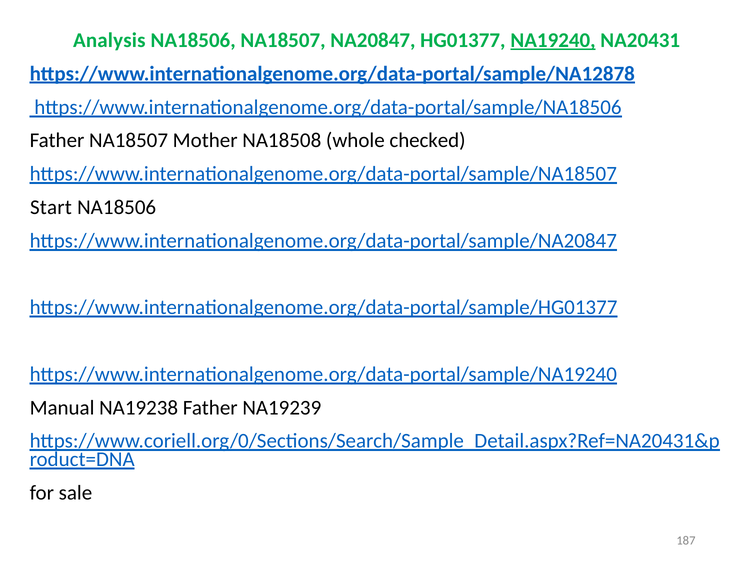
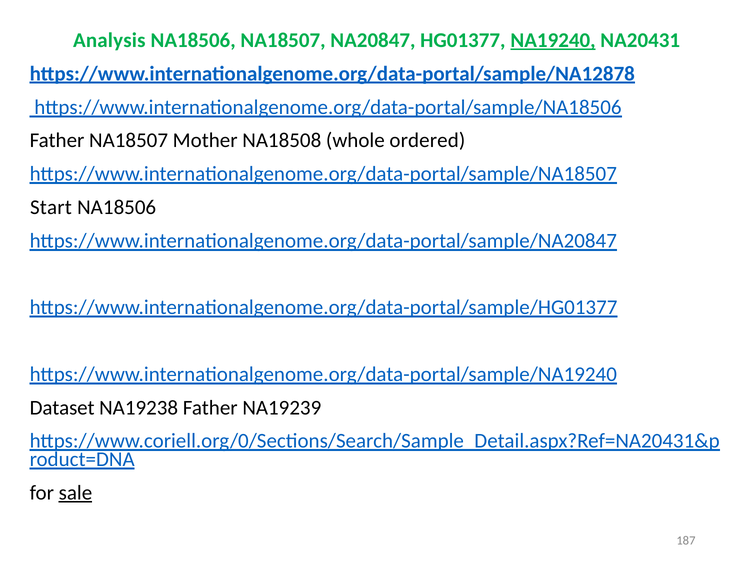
checked: checked -> ordered (427, 141)
Manual: Manual -> Dataset (62, 408)
sale underline: none -> present (75, 493)
